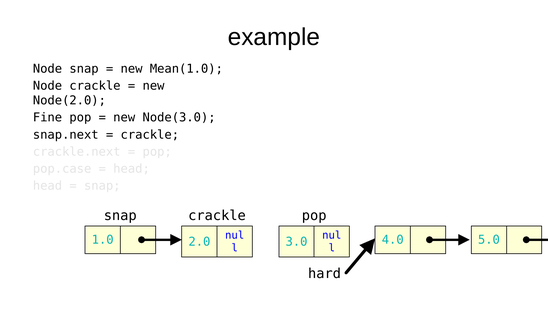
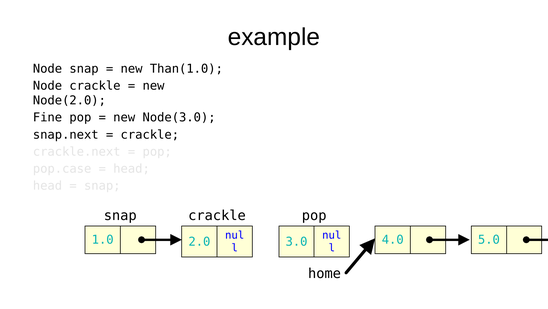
Mean(1.0: Mean(1.0 -> Than(1.0 (186, 69)
hard: hard -> home (325, 273)
